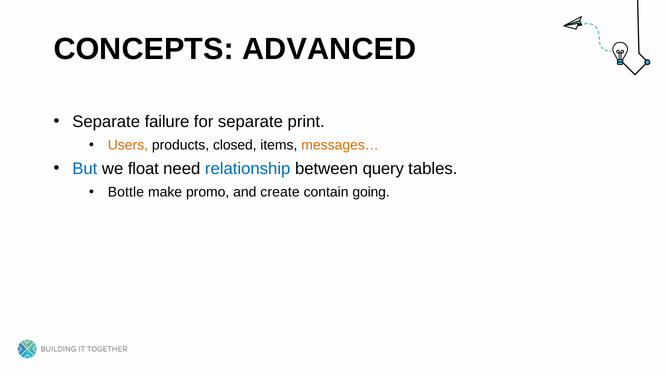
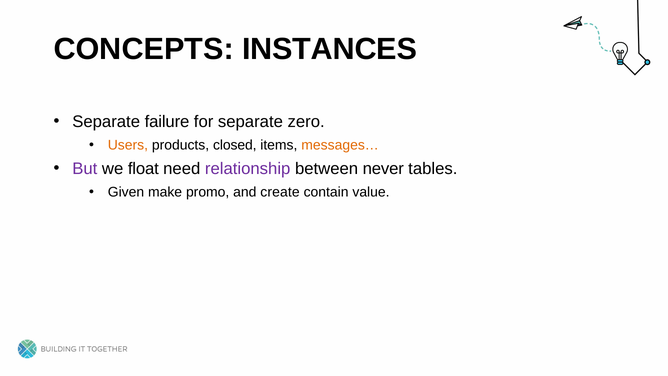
ADVANCED: ADVANCED -> INSTANCES (330, 49)
print: print -> zero (306, 121)
But colour: blue -> purple (85, 168)
relationship colour: blue -> purple (248, 168)
query: query -> never (383, 168)
Bottle: Bottle -> Given (126, 192)
going: going -> value (371, 192)
